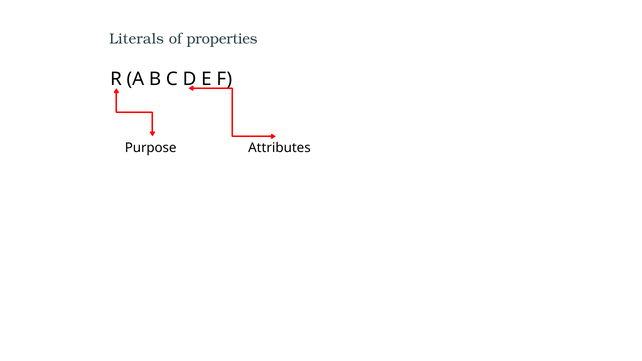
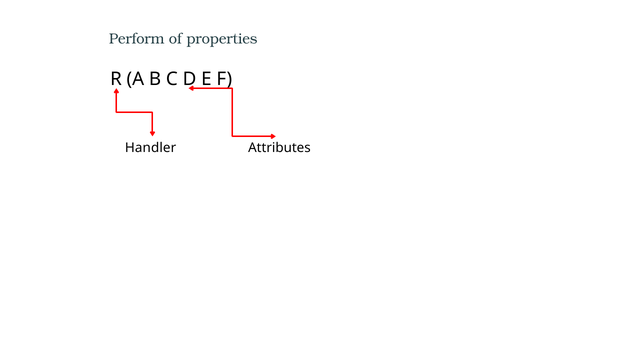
Literals: Literals -> Perform (137, 39)
Purpose: Purpose -> Handler (151, 148)
